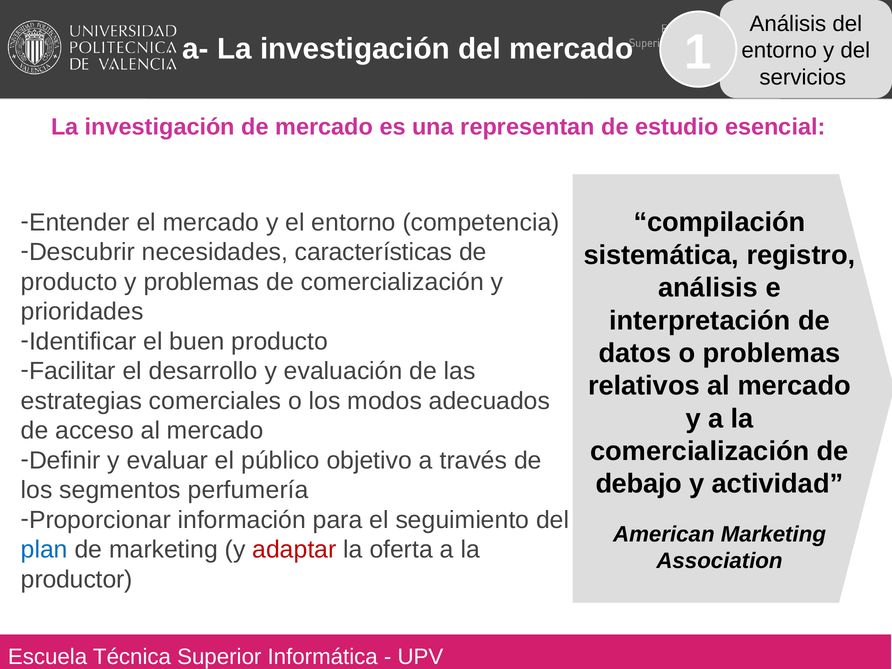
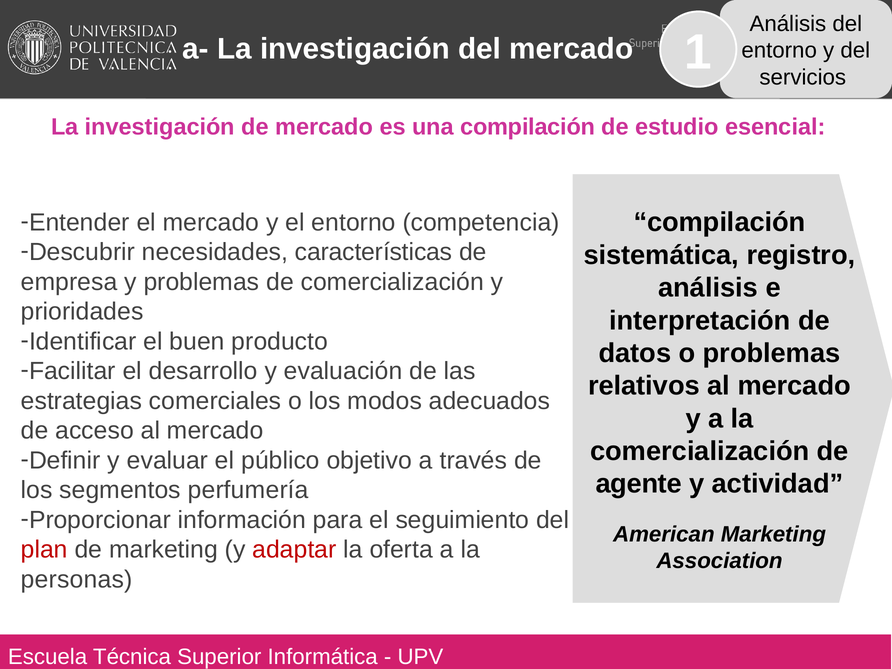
una representan: representan -> compilación (528, 127)
producto: producto -> empresa (69, 282)
debajo: debajo -> agente (639, 484)
plan colour: blue -> red (44, 550)
productor: productor -> personas (77, 579)
